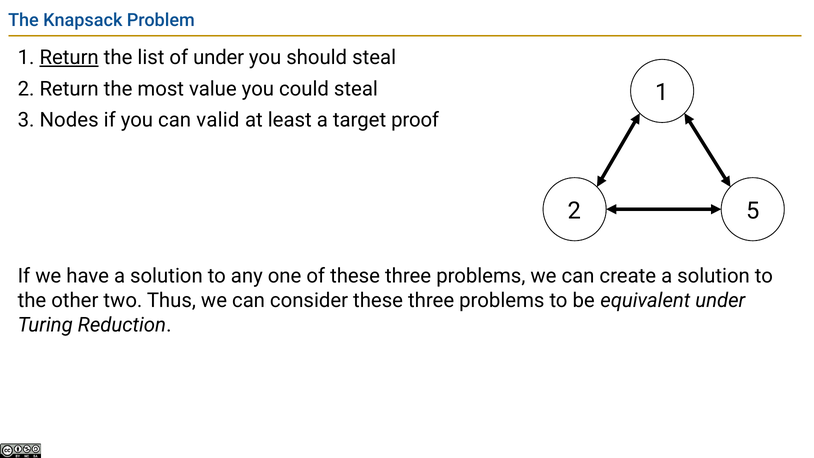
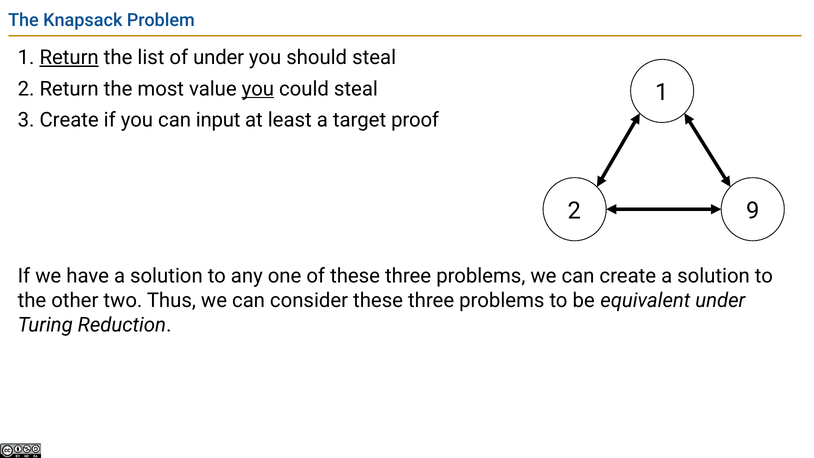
you underline: none -> present (258, 89)
3 Nodes: Nodes -> Create (69, 120)
valid: valid -> input (218, 120)
5: 5 -> 9 (753, 211)
